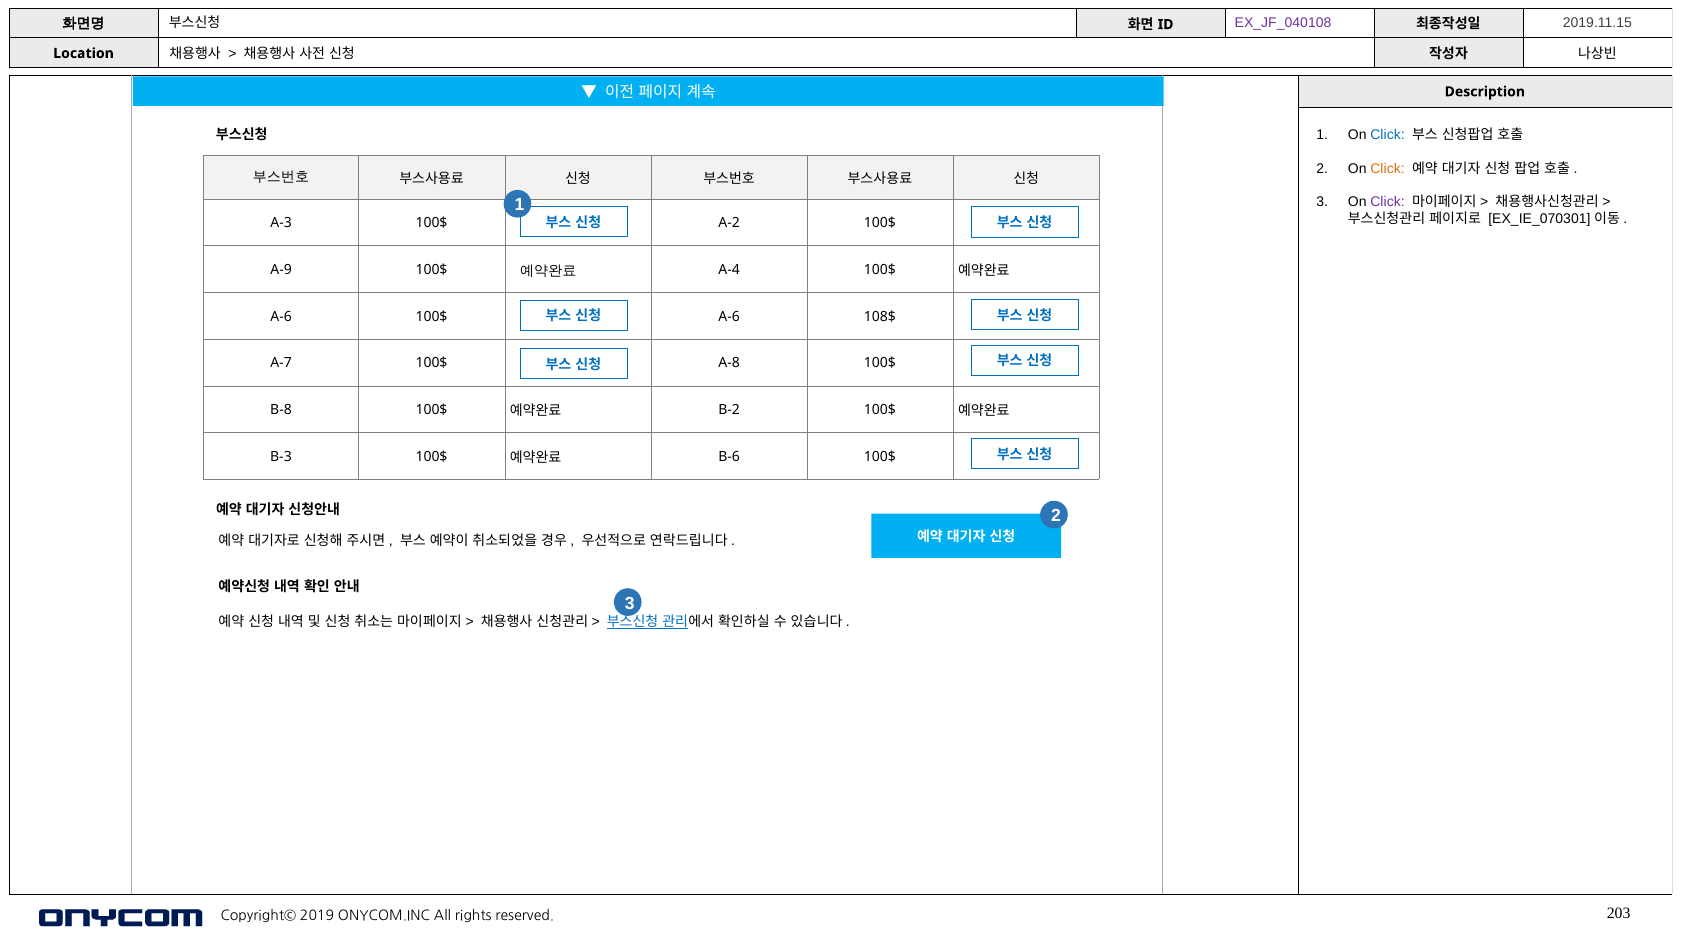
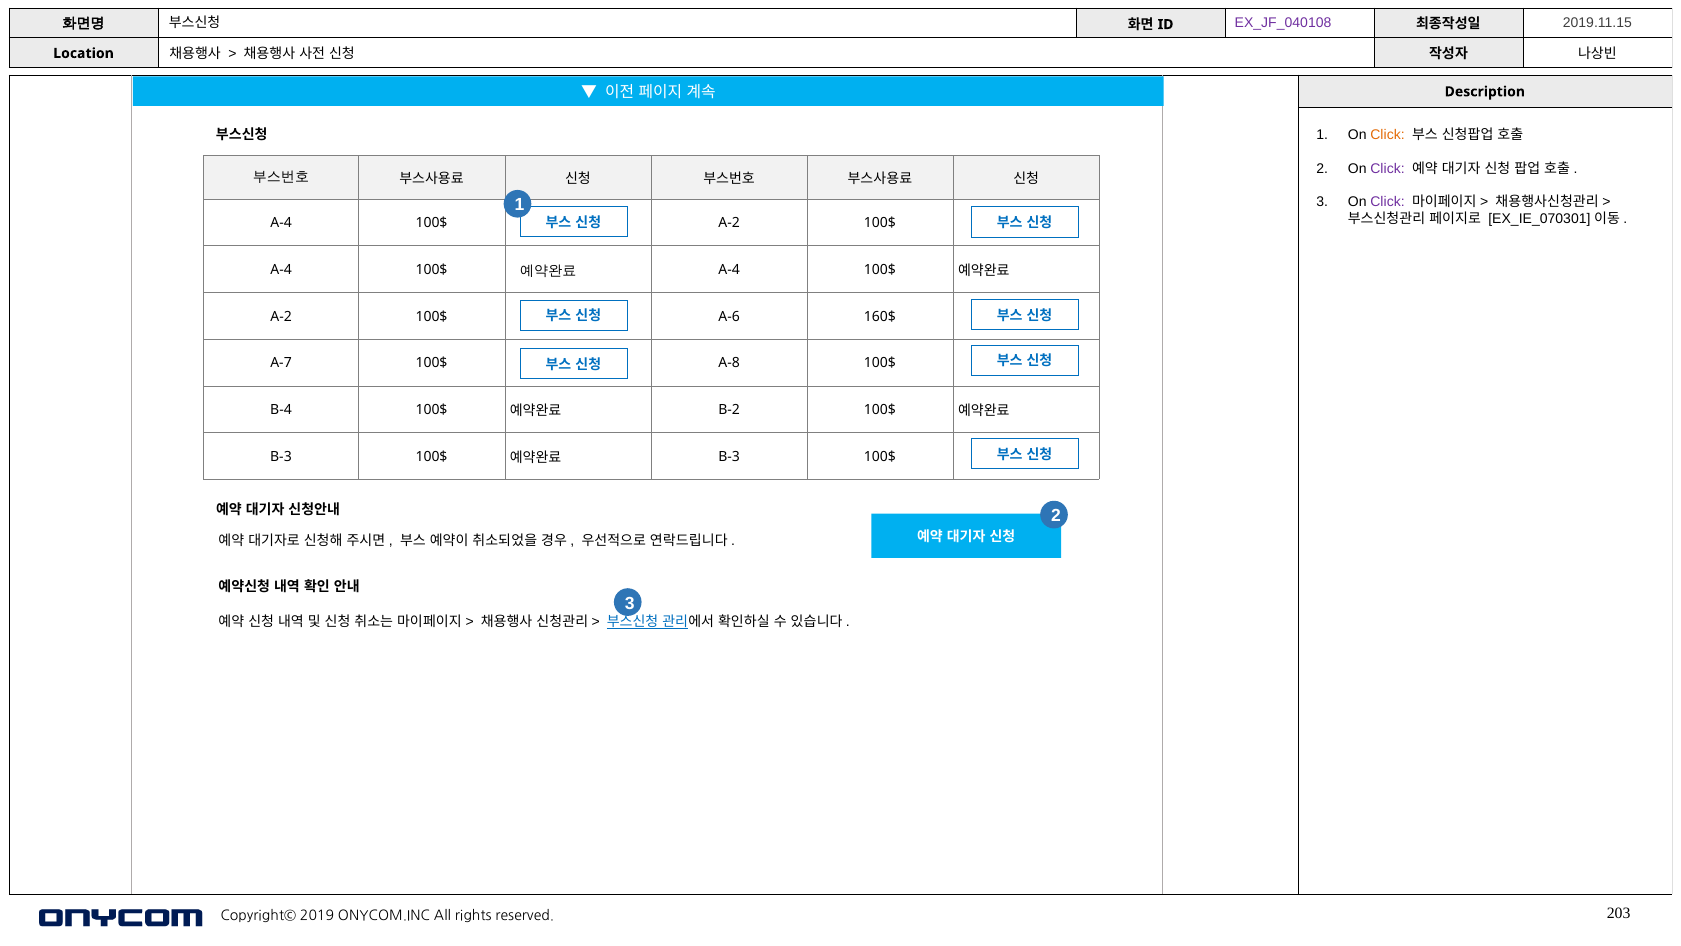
Click colour: blue -> orange (1388, 135)
Click colour: orange -> purple (1388, 168)
A-3: A-3 -> A-4 (281, 223)
A-9: A-9 -> A-4 (281, 270)
A-6: A-6 -> A-2 (281, 316)
108$: 108$ -> 160$ (880, 316)
B-8: B-8 -> B-4 (281, 410)
B-6: B-6 -> B-3 (729, 456)
